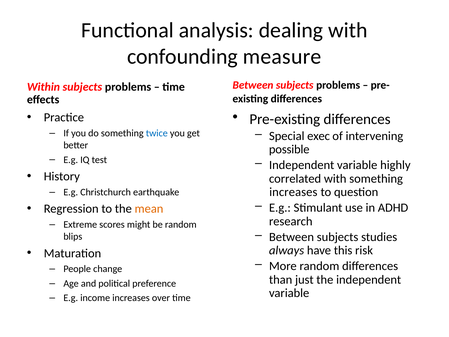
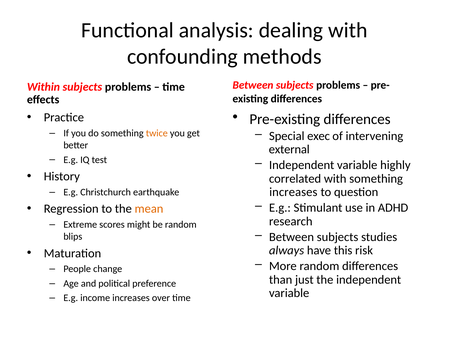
measure: measure -> methods (282, 57)
twice colour: blue -> orange (157, 133)
possible: possible -> external (289, 149)
